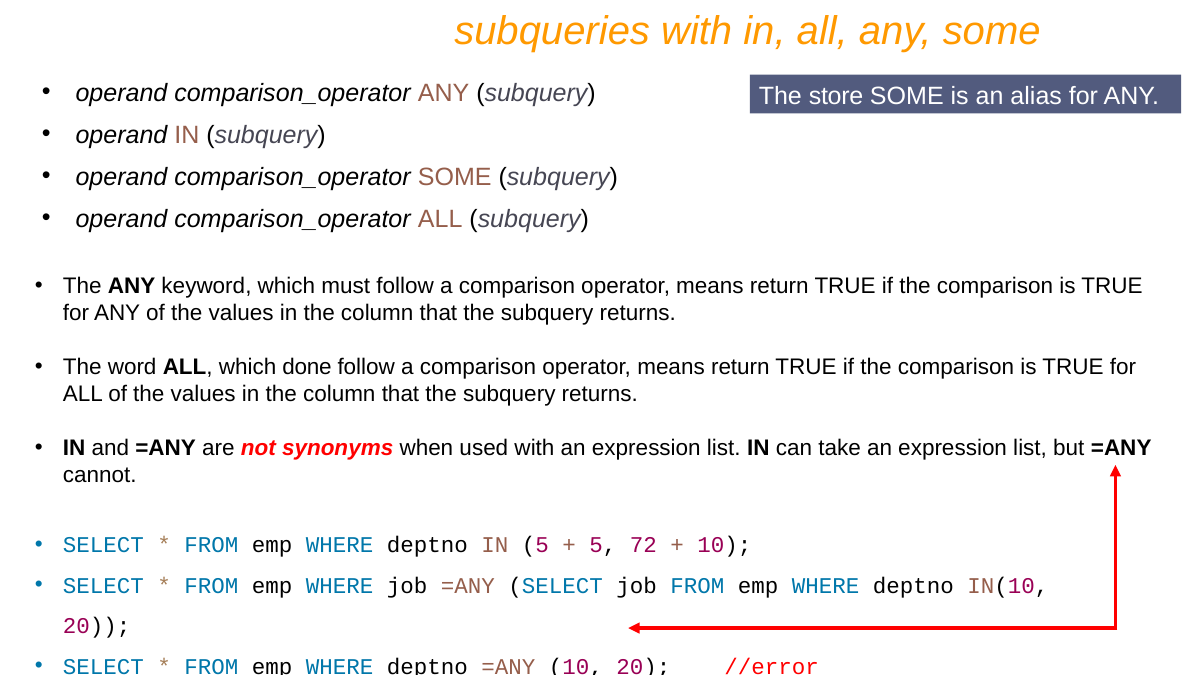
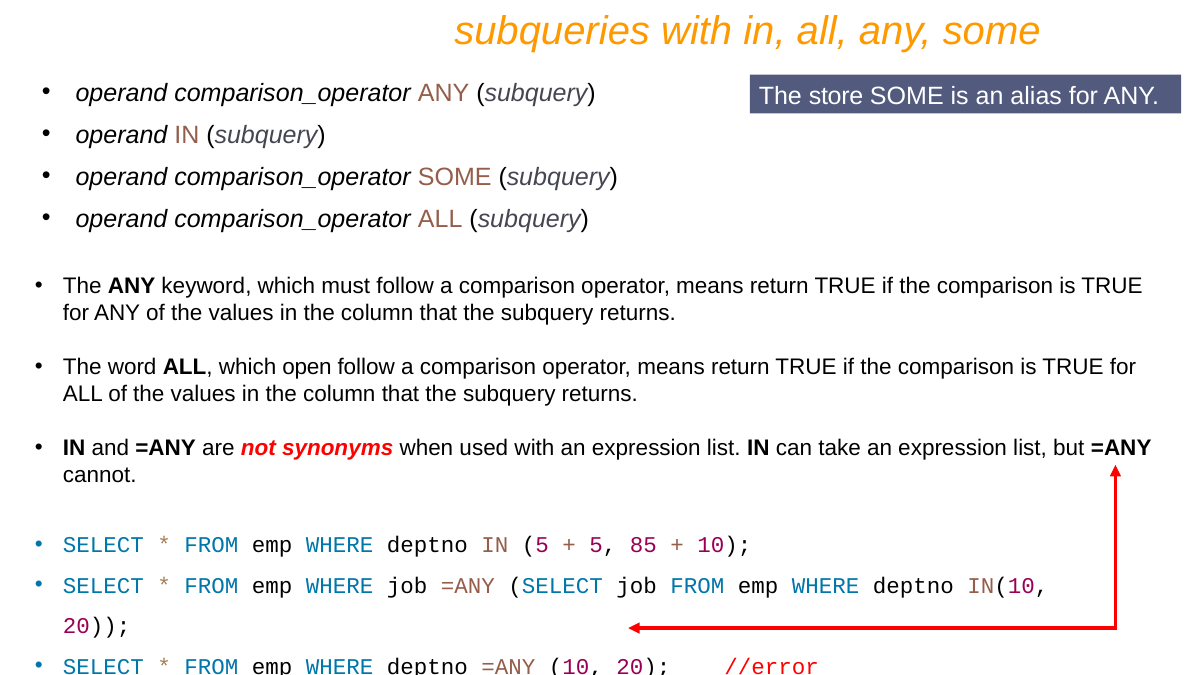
done: done -> open (307, 367)
72: 72 -> 85 (643, 545)
